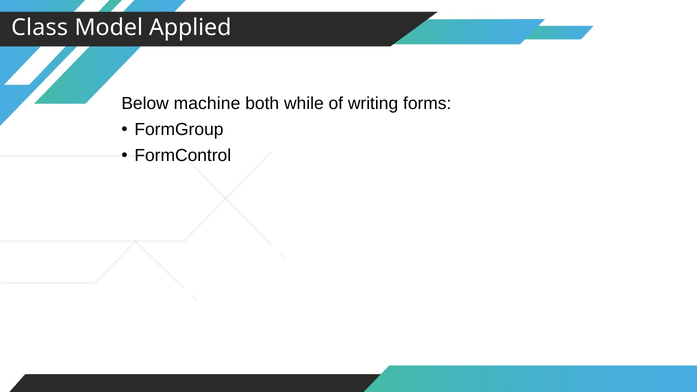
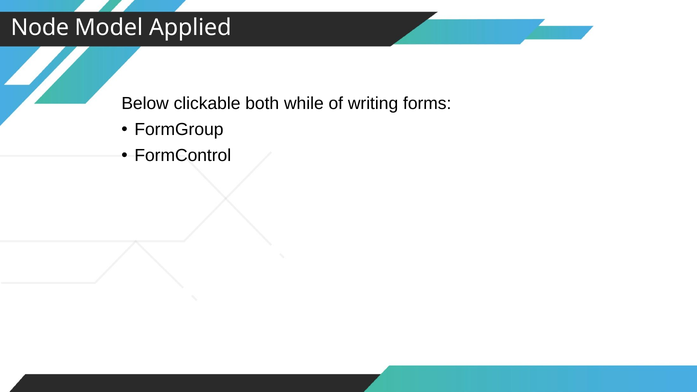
Class: Class -> Node (40, 27)
machine: machine -> clickable (207, 103)
